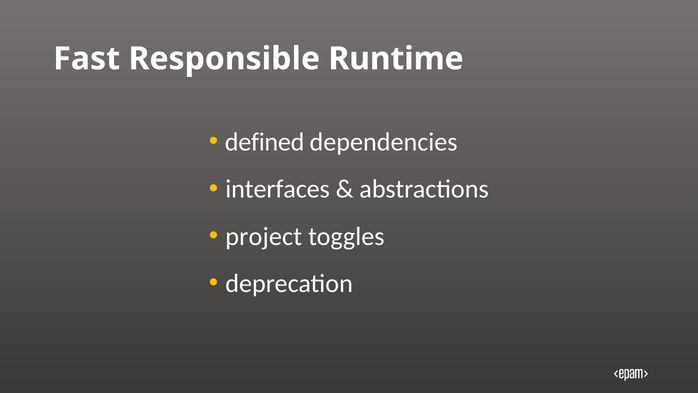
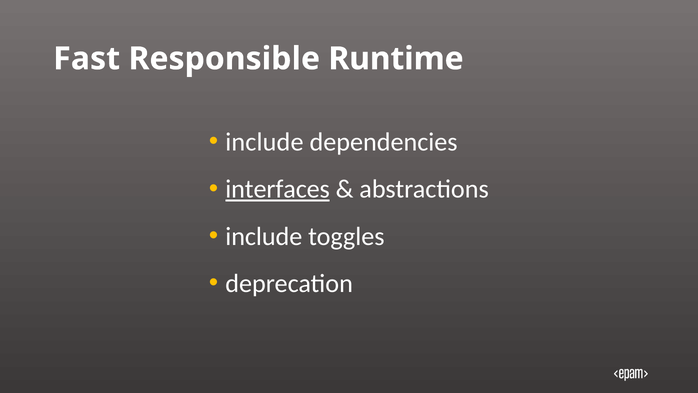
defined: defined -> include (264, 142)
interfaces underline: none -> present (278, 189)
project: project -> include (264, 236)
